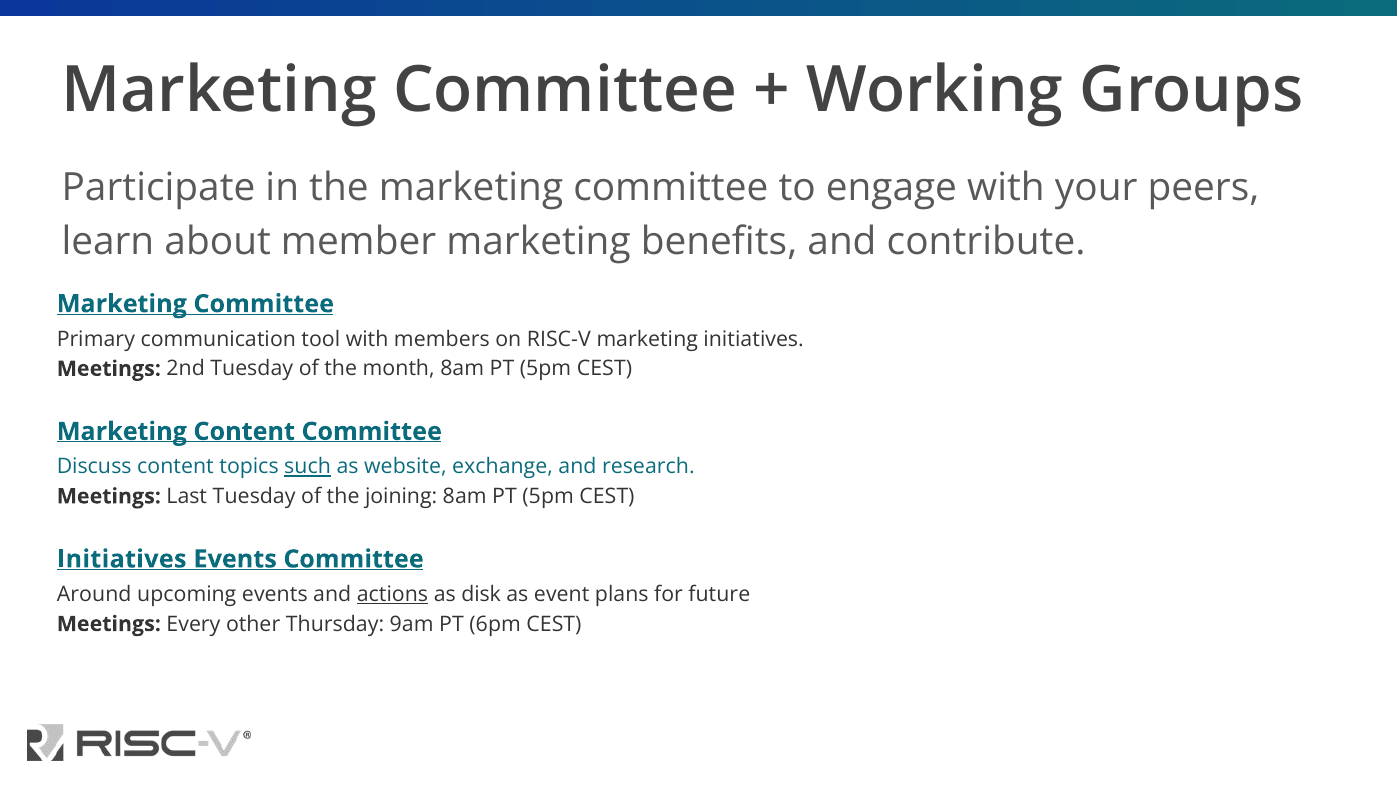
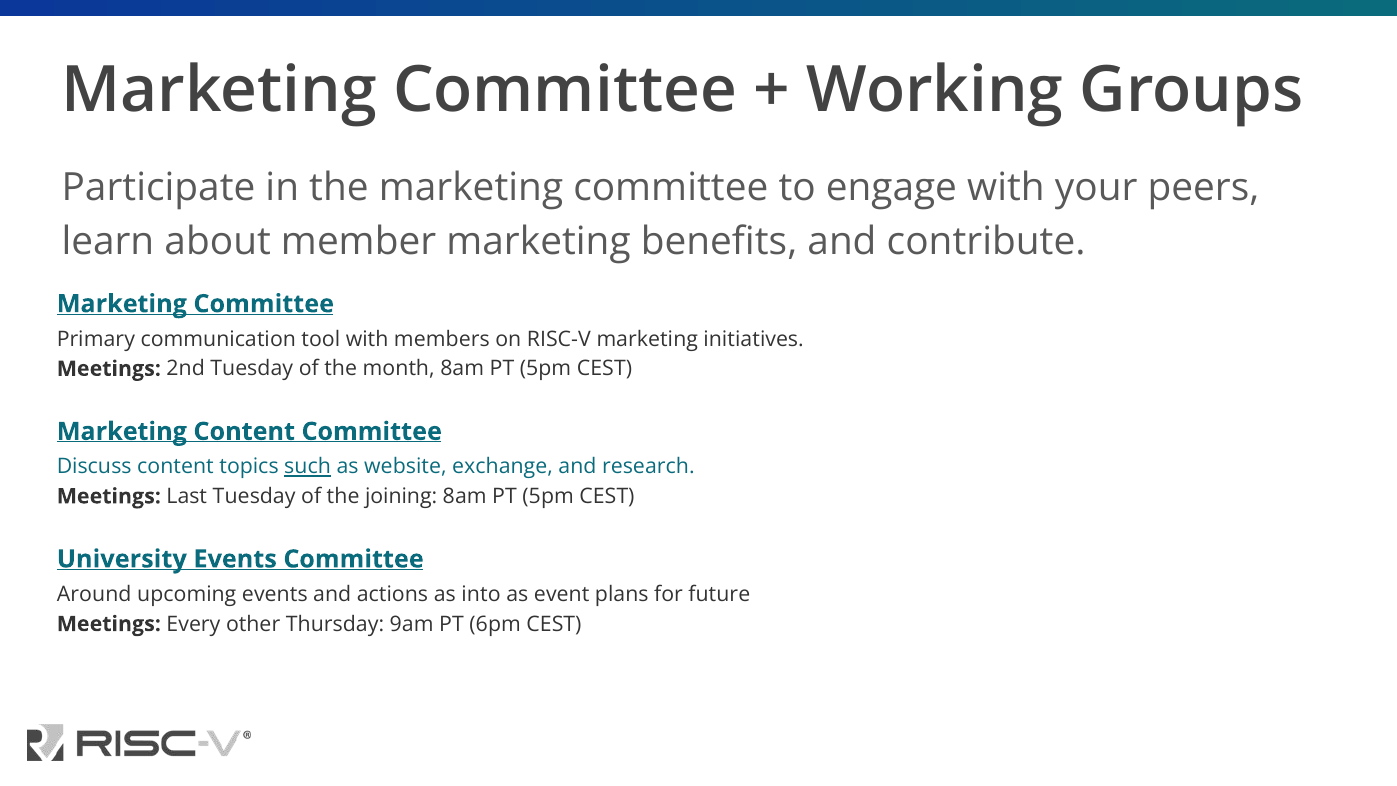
Initiatives: Initiatives -> University (122, 559)
actions underline: present -> none (392, 594)
disk: disk -> into (481, 594)
